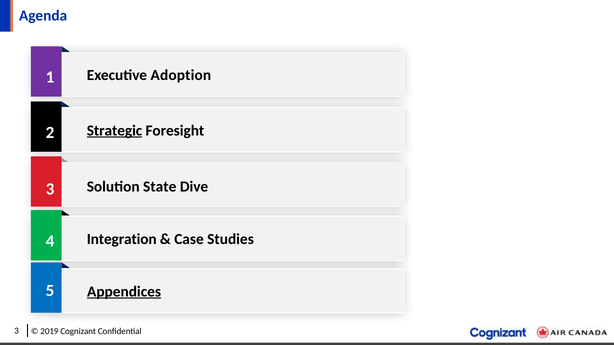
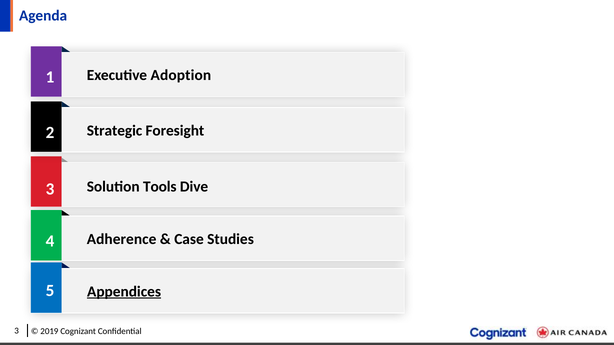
Strategic underline: present -> none (115, 131)
State: State -> Tools (160, 187)
Integration: Integration -> Adherence (122, 239)
